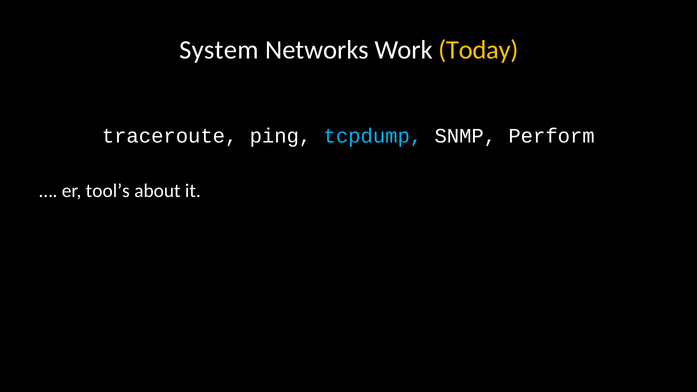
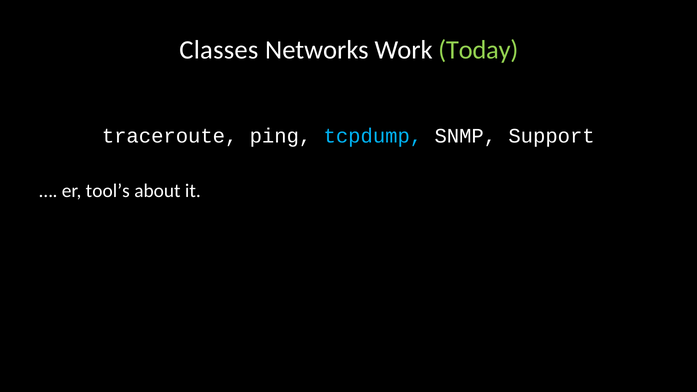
System: System -> Classes (219, 50)
Today colour: yellow -> light green (478, 50)
Perform: Perform -> Support (552, 136)
